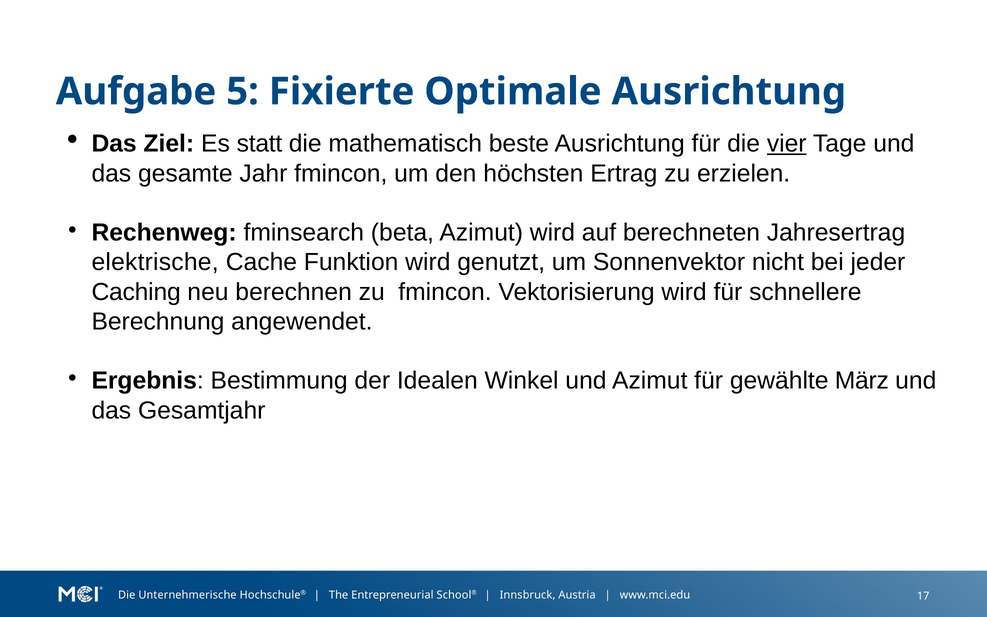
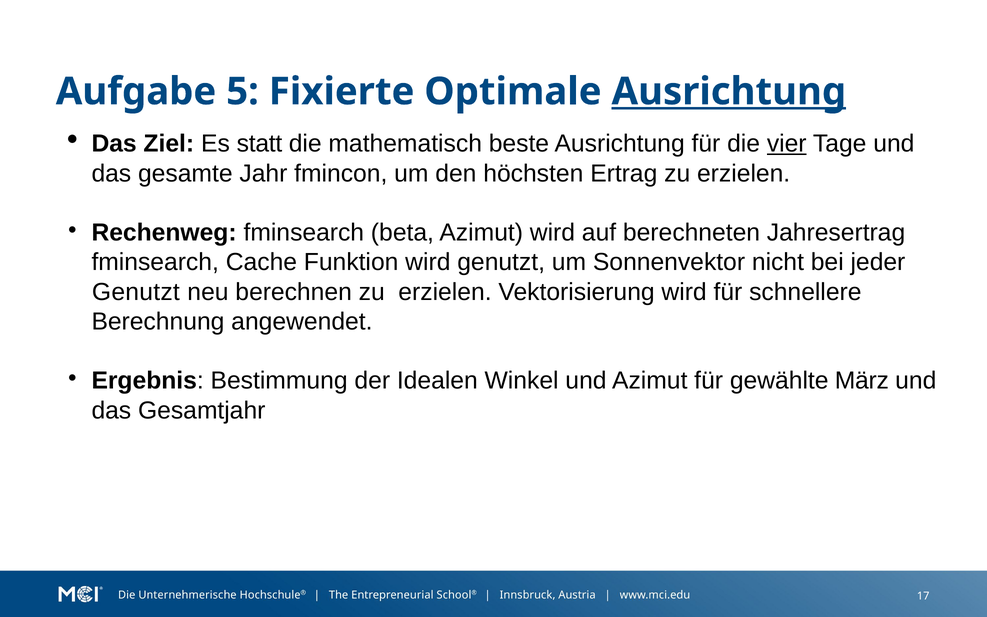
Ausrichtung underline: none -> present (729, 92)
elektrische: elektrische -> fminsearch (155, 262)
Caching: Caching -> Genutzt (136, 292)
berechnen zu fmincon: fmincon -> erzielen (445, 292)
